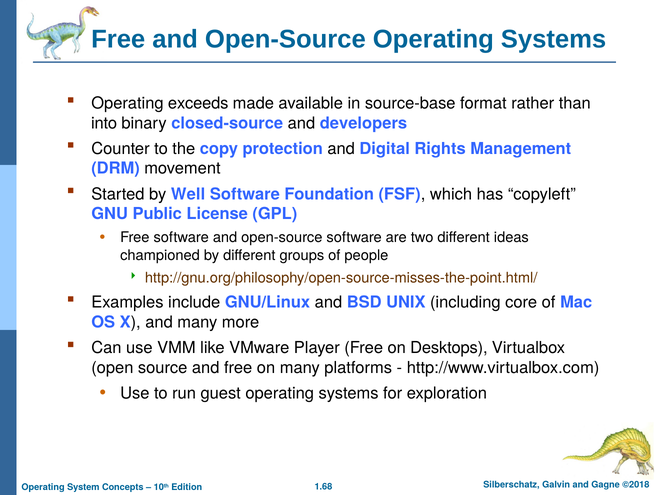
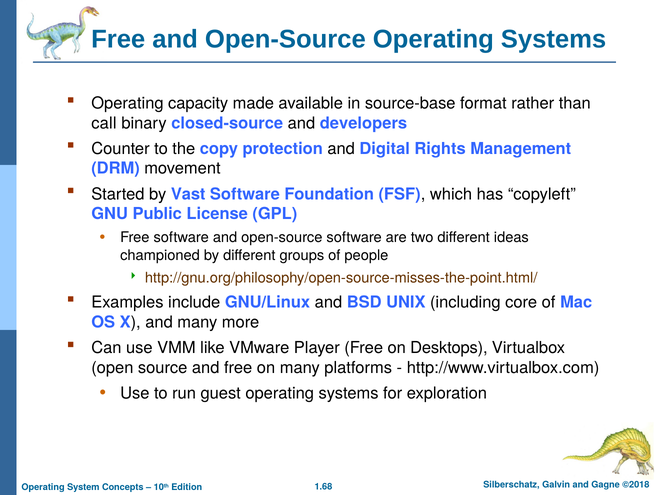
exceeds: exceeds -> capacity (198, 103)
into: into -> call (104, 123)
Well: Well -> Vast (188, 194)
